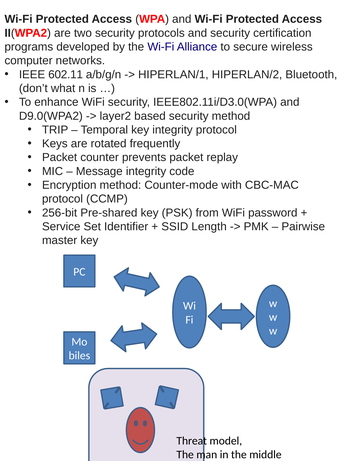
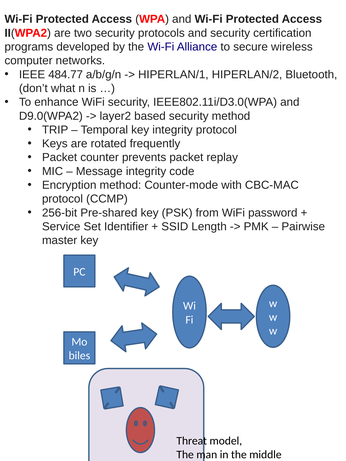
602.11: 602.11 -> 484.77 (66, 75)
